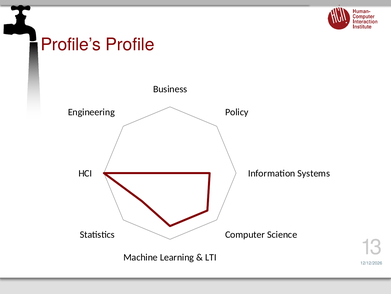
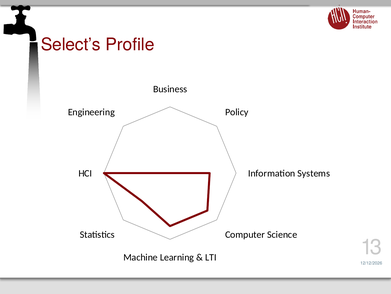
Profile’s: Profile’s -> Select’s (71, 44)
